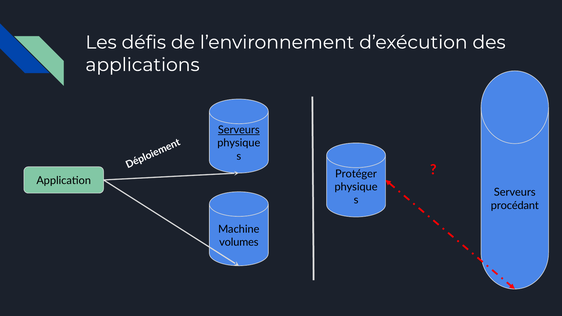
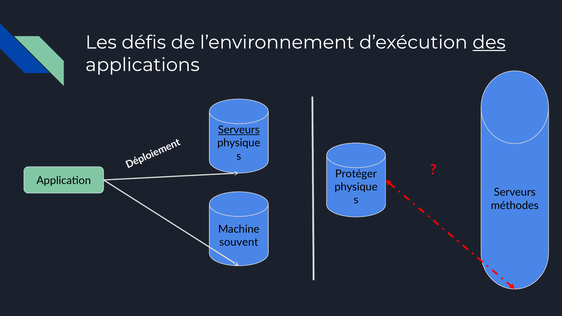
des underline: none -> present (489, 42)
procédant: procédant -> méthodes (515, 206)
volumes: volumes -> souvent (239, 242)
